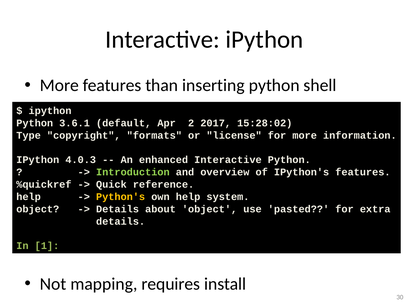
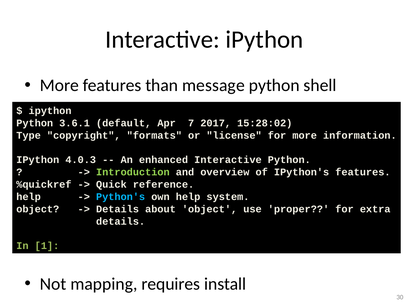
inserting: inserting -> message (213, 85)
2: 2 -> 7 (191, 123)
Python's colour: yellow -> light blue (121, 197)
pasted: pasted -> proper (299, 209)
